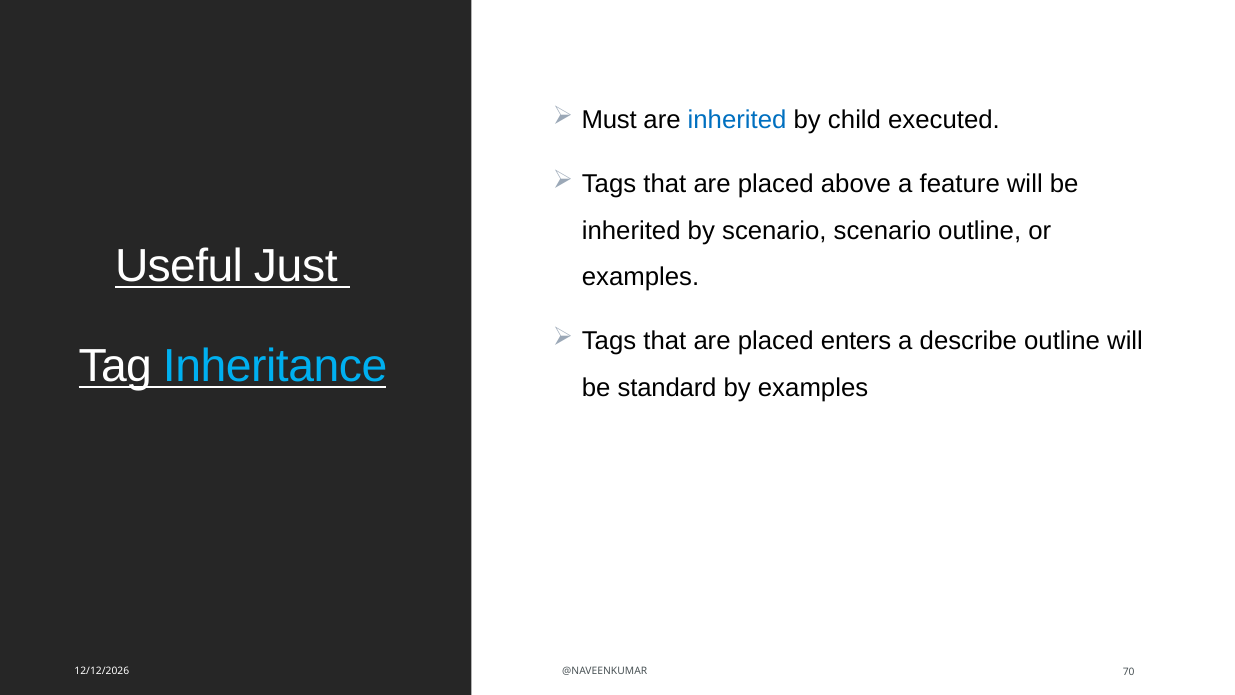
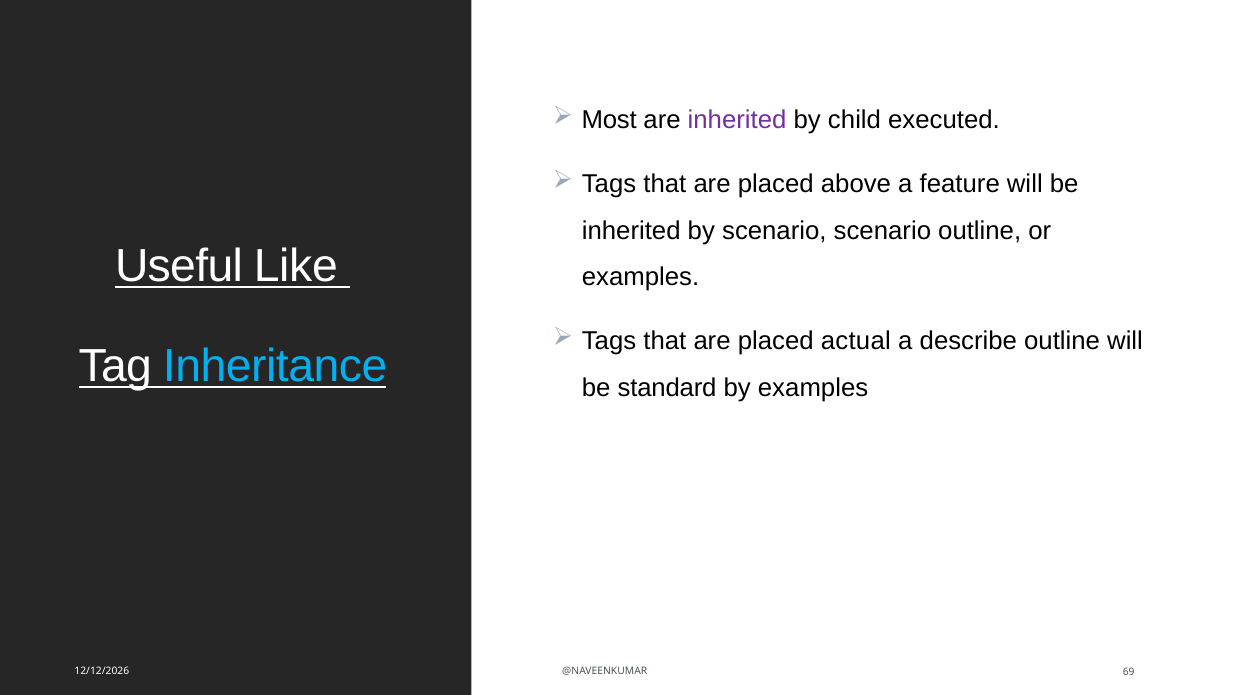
Must: Must -> Most (609, 120)
inherited colour: blue -> purple (737, 120)
Just: Just -> Like (296, 266)
enters: enters -> actual (856, 341)
70: 70 -> 69 (1129, 671)
